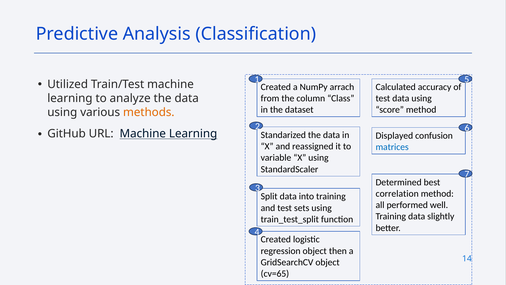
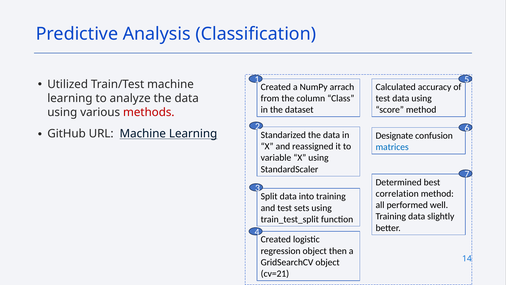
methods colour: orange -> red (149, 112)
Displayed: Displayed -> Designate (394, 136)
cv=65: cv=65 -> cv=21 (275, 273)
